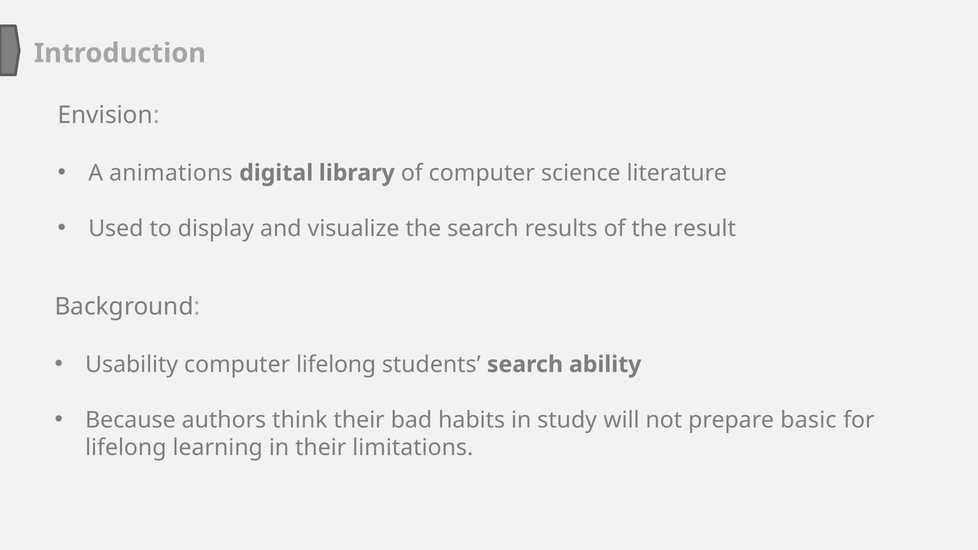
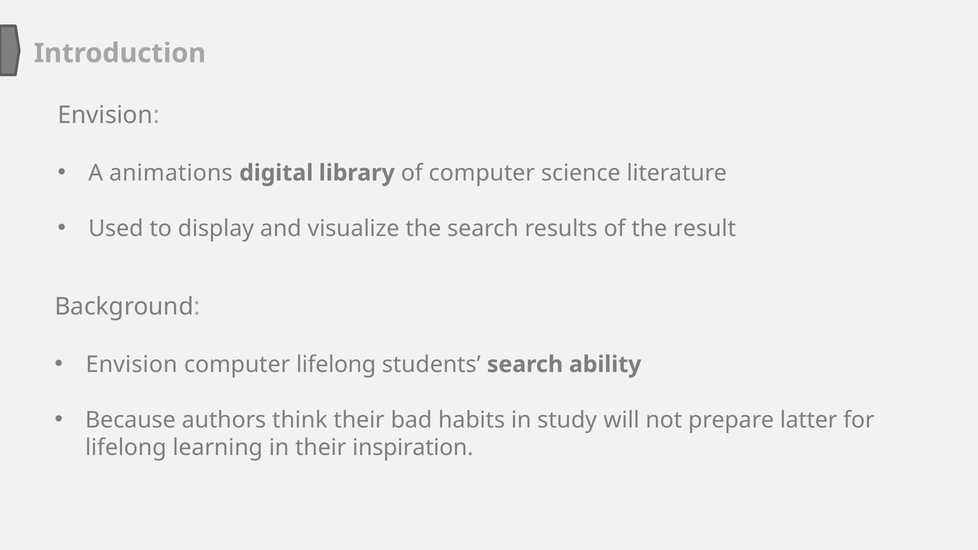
Usability: Usability -> Envision (132, 365)
basic: basic -> latter (809, 420)
limitations: limitations -> inspiration (413, 448)
